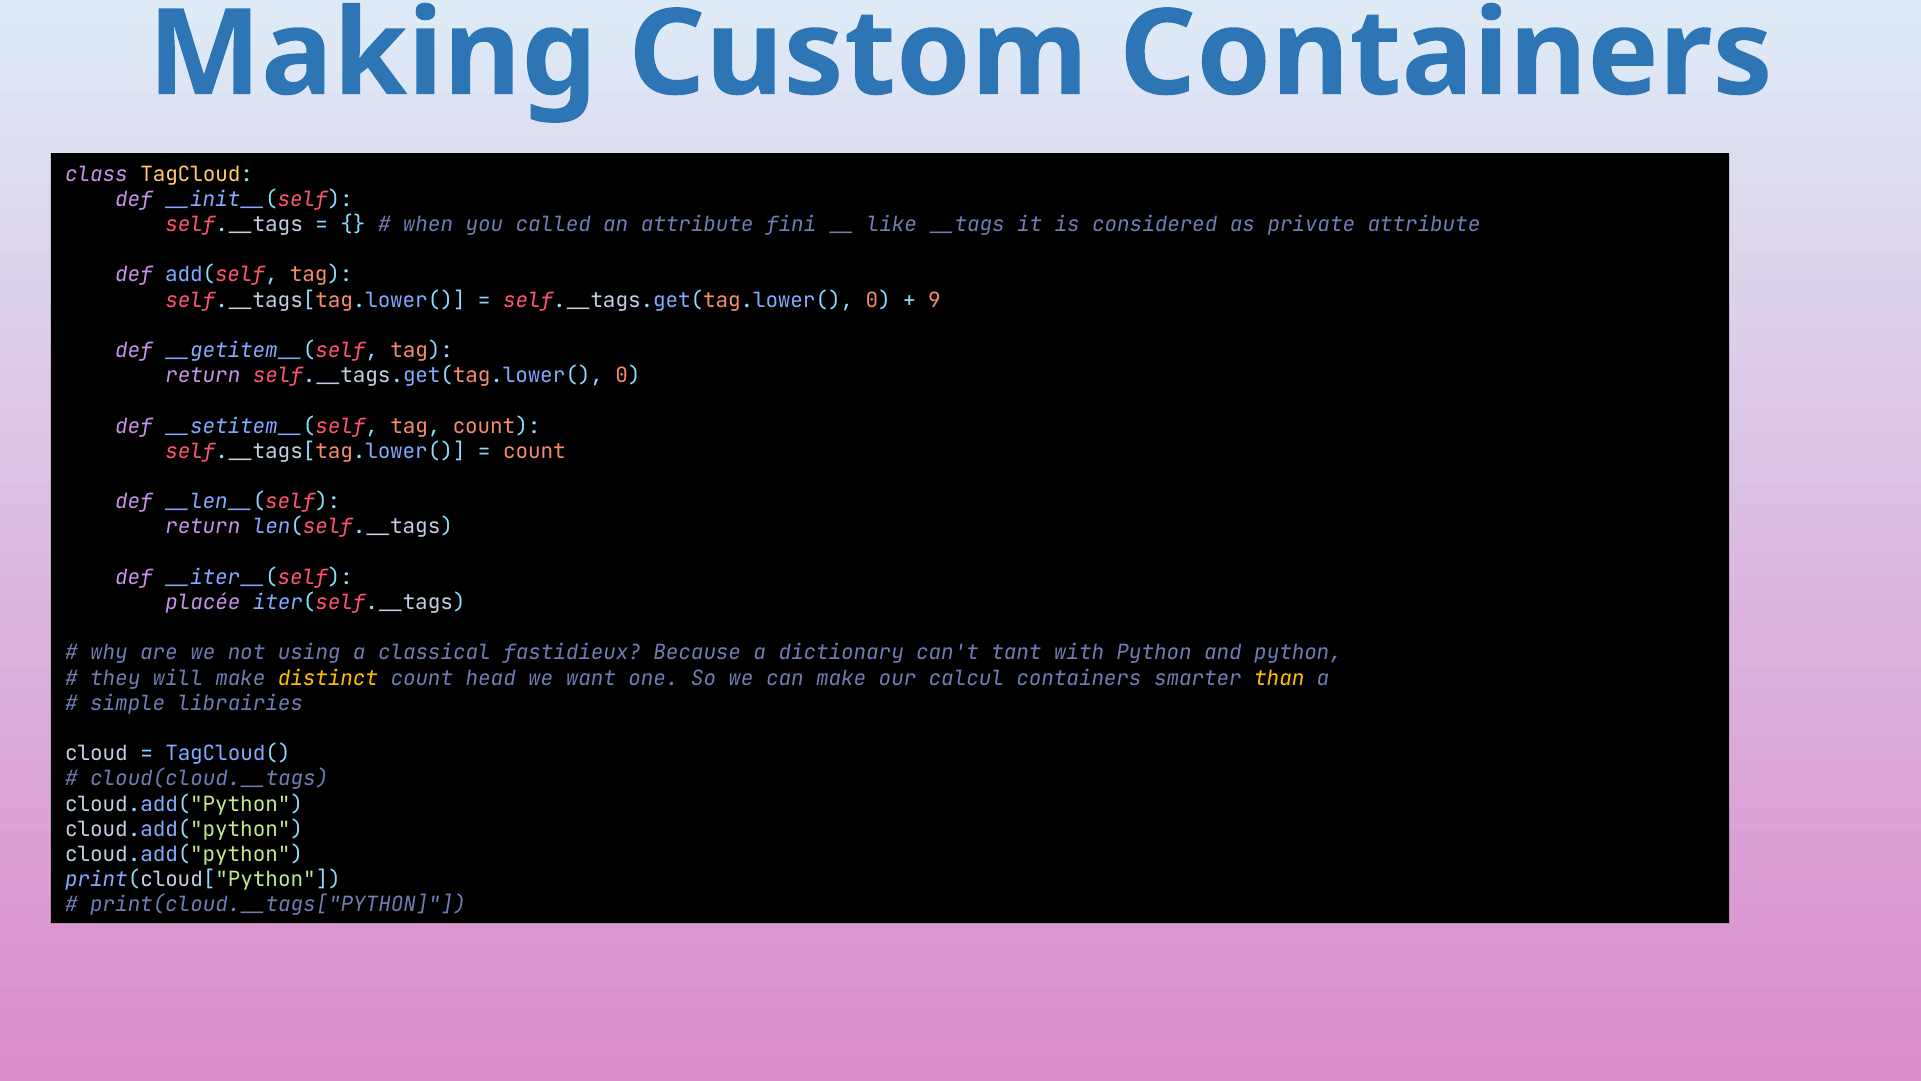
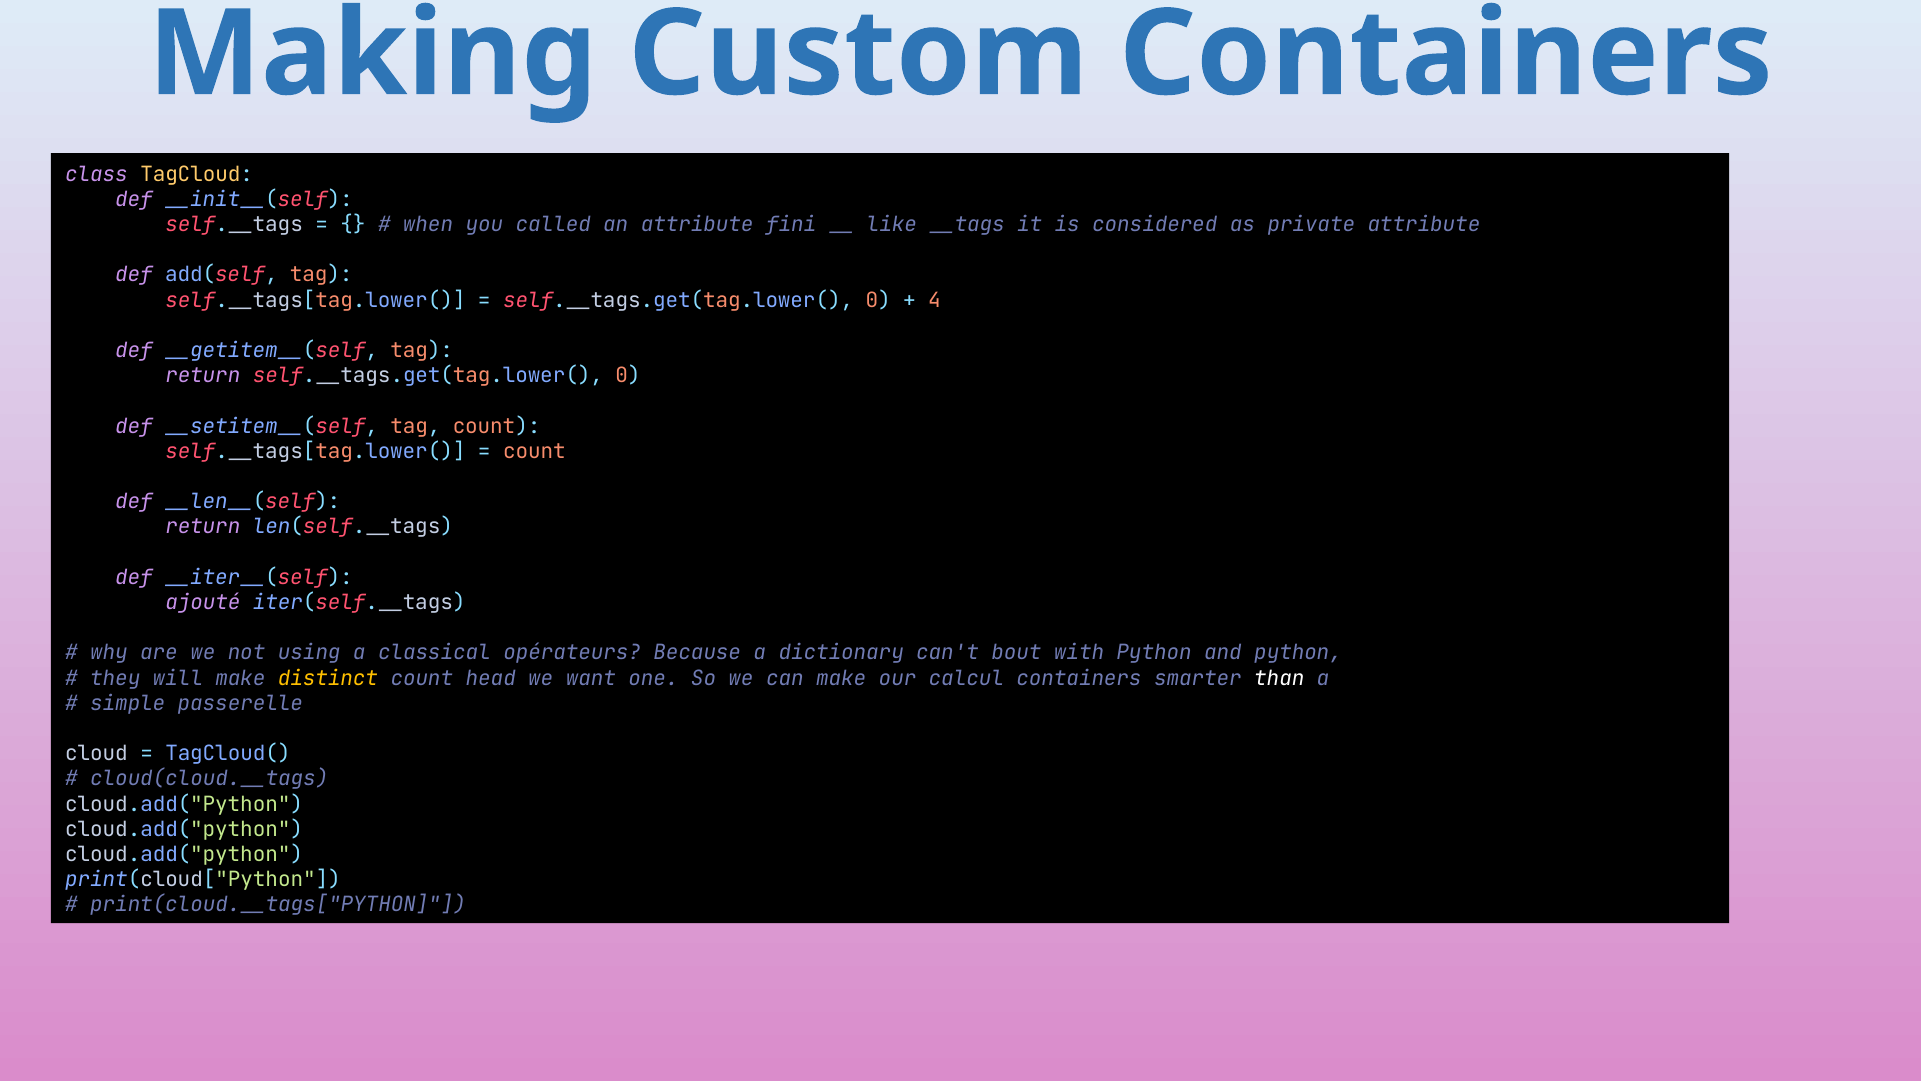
9: 9 -> 4 (934, 300)
placée: placée -> ajouté (203, 602)
fastidieux: fastidieux -> opérateurs (572, 653)
tant: tant -> bout (1016, 653)
than colour: yellow -> white (1279, 678)
librairies: librairies -> passerelle (240, 703)
